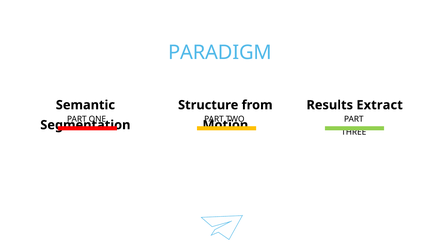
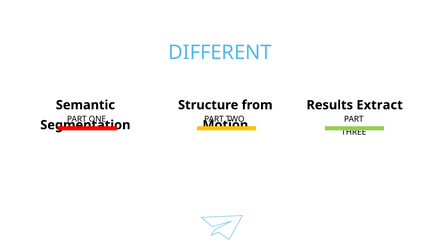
PARADIGM: PARADIGM -> DIFFERENT (220, 53)
